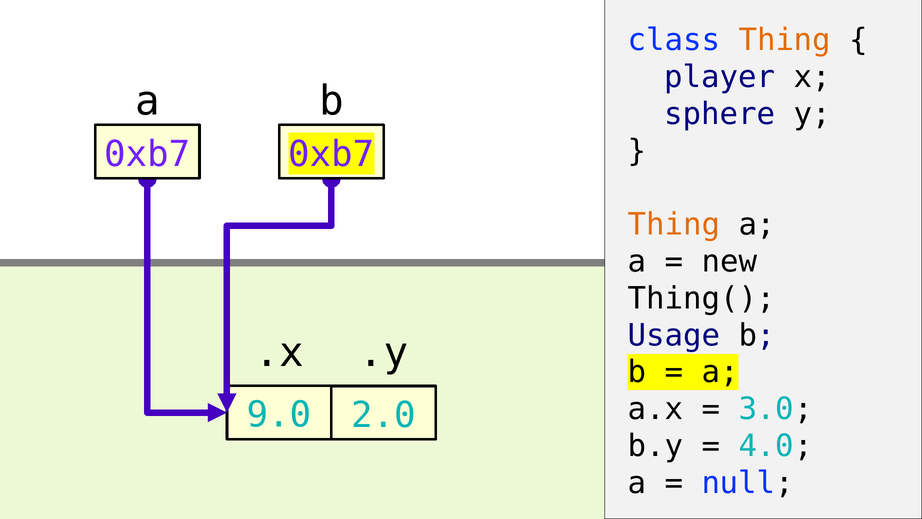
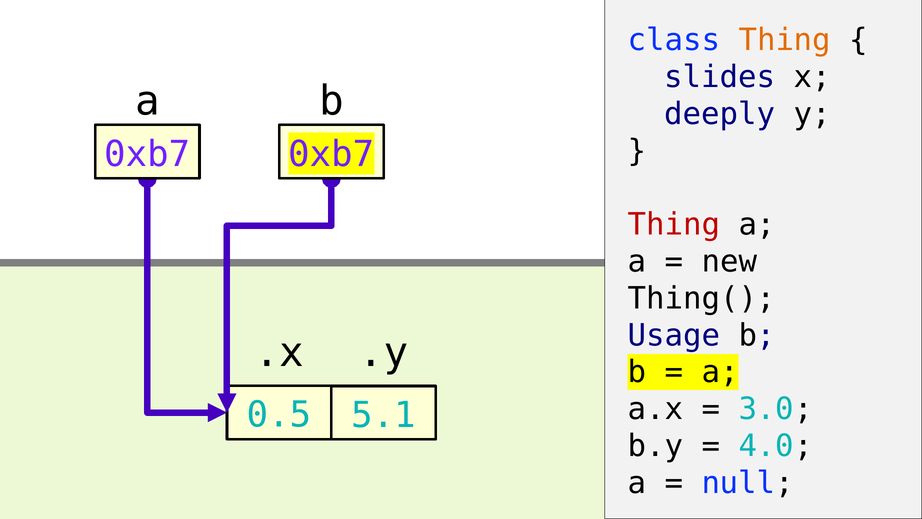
player: player -> slides (720, 77)
sphere: sphere -> deeply (720, 114)
Thing colour: orange -> red (674, 225)
9.0: 9.0 -> 0.5 (279, 415)
2.0: 2.0 -> 5.1 (384, 415)
